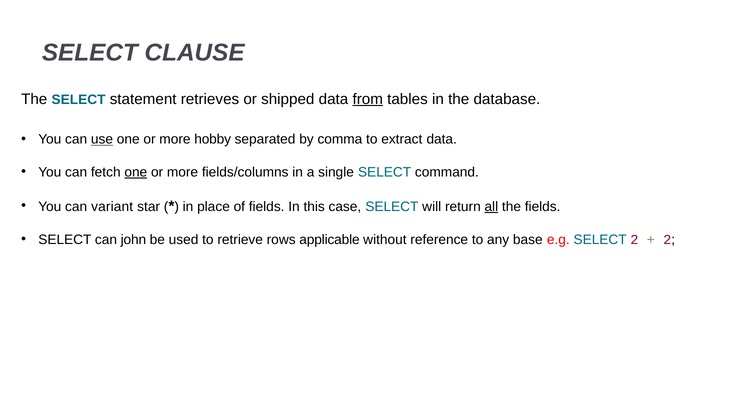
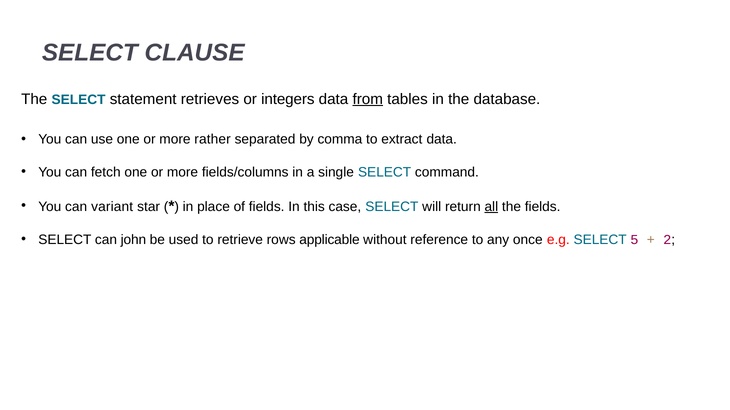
shipped: shipped -> integers (288, 99)
use underline: present -> none (102, 140)
hobby: hobby -> rather (213, 140)
one underline: present -> none (136, 172)
base: base -> once (528, 240)
SELECT 2: 2 -> 5 (634, 240)
